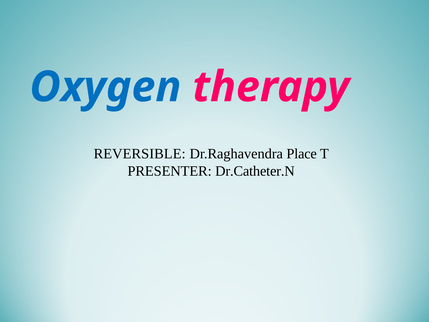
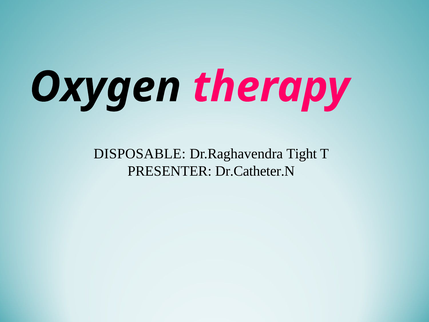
Oxygen colour: blue -> black (105, 87)
REVERSIBLE: REVERSIBLE -> DISPOSABLE (140, 154)
Place: Place -> Tight (302, 154)
